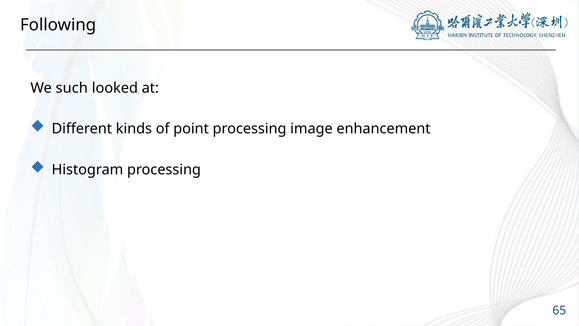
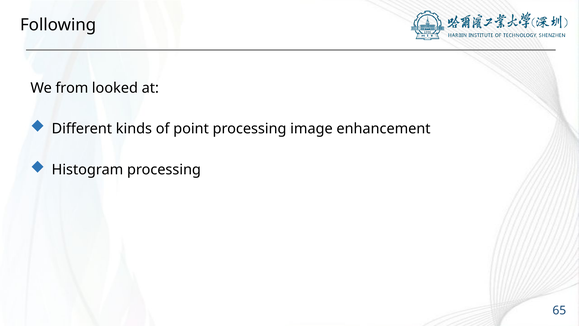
such: such -> from (72, 88)
